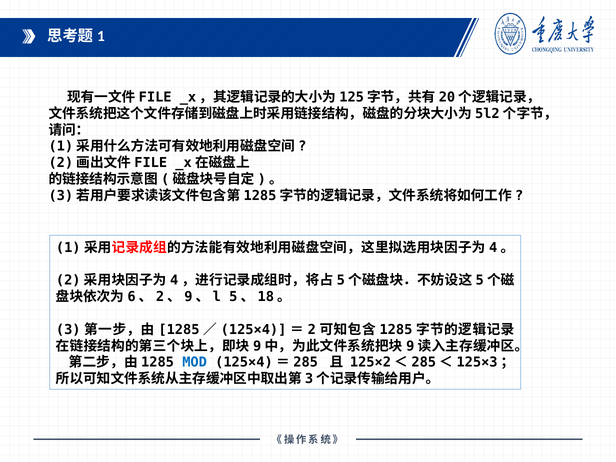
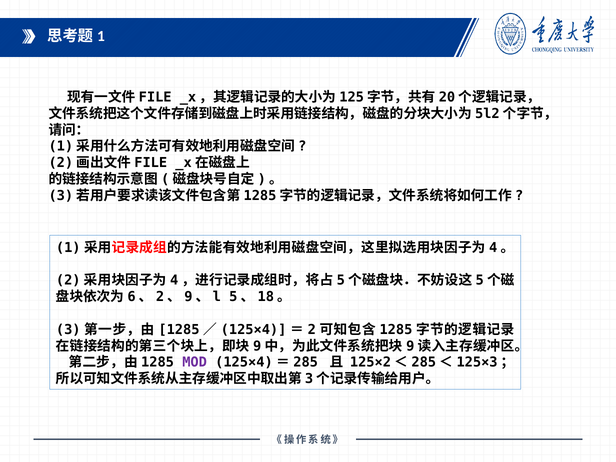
MOD colour: blue -> purple (195, 362)
